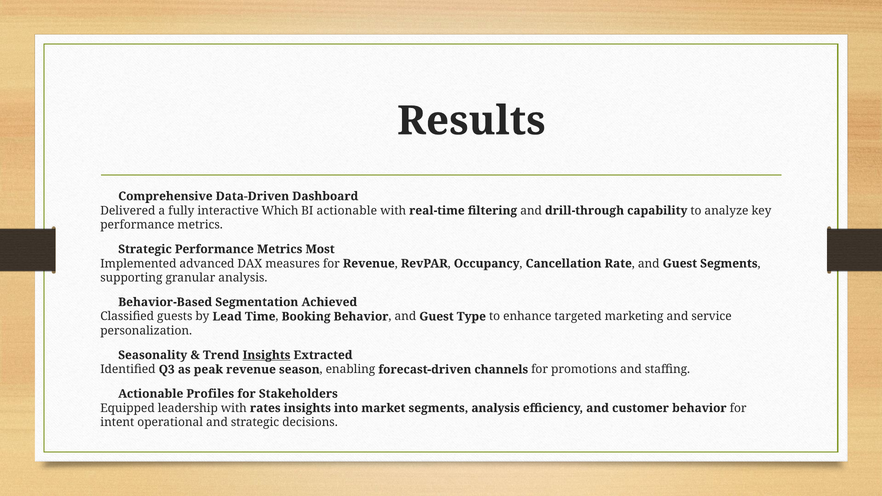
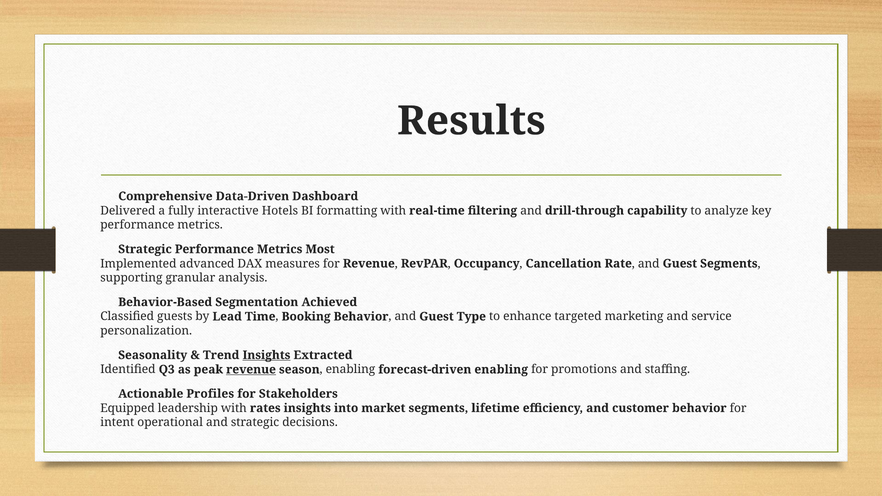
Which: Which -> Hotels (280, 211)
actionable: actionable -> formatting (347, 211)
revenue underline: none -> present (251, 370)
forecast-driven channels: channels -> enabling (501, 370)
segments analysis: analysis -> lifetime (495, 408)
